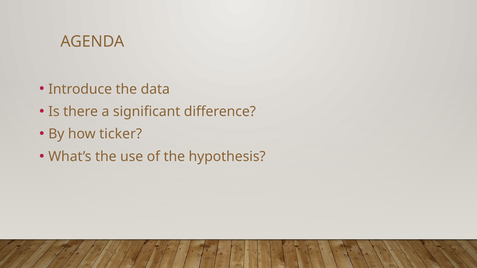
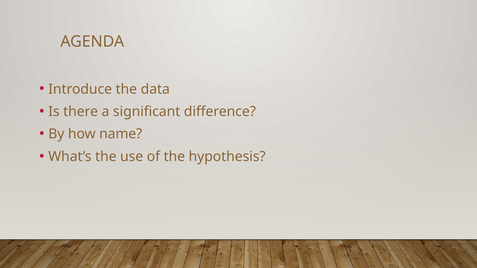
ticker: ticker -> name (121, 134)
